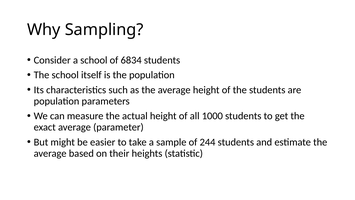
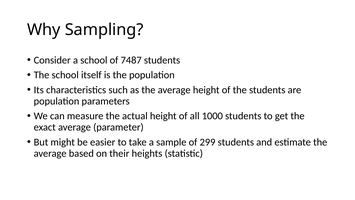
6834: 6834 -> 7487 (131, 60)
244: 244 -> 299 (208, 142)
